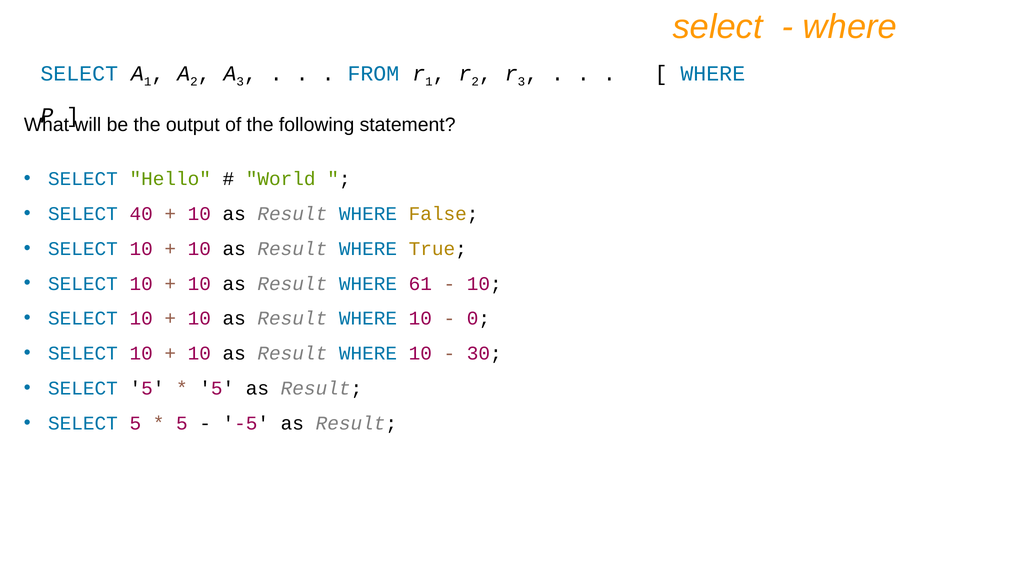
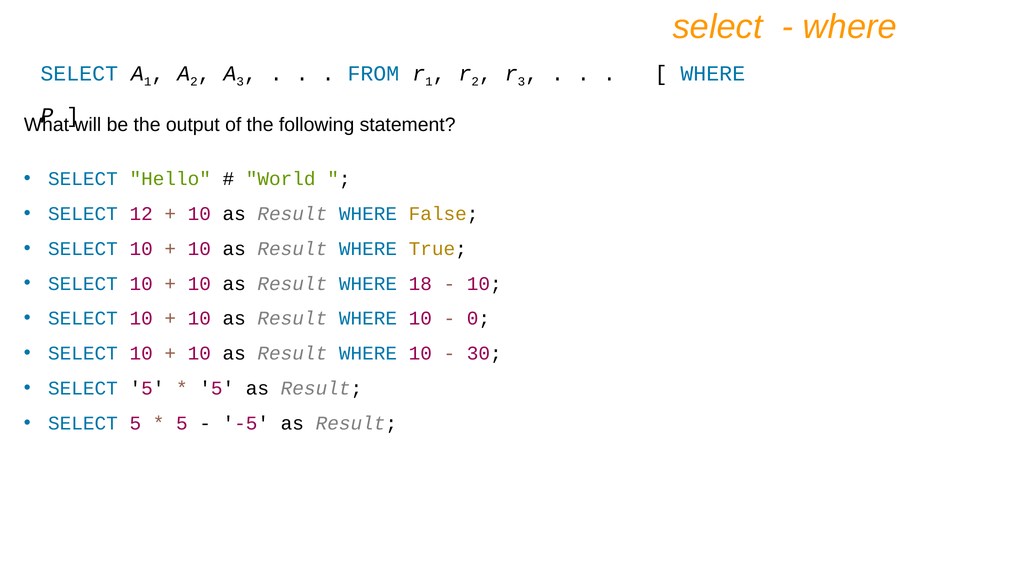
40: 40 -> 12 (141, 214)
61: 61 -> 18 (420, 283)
